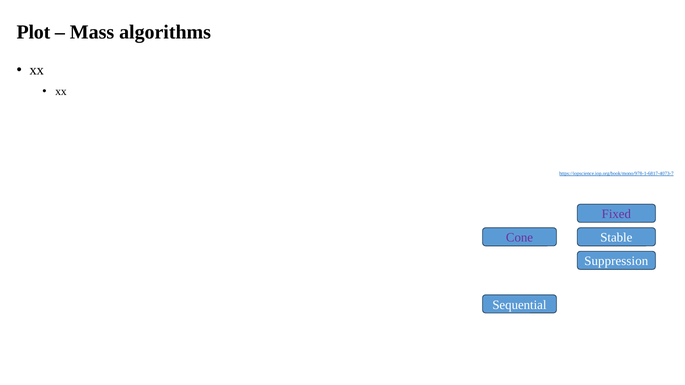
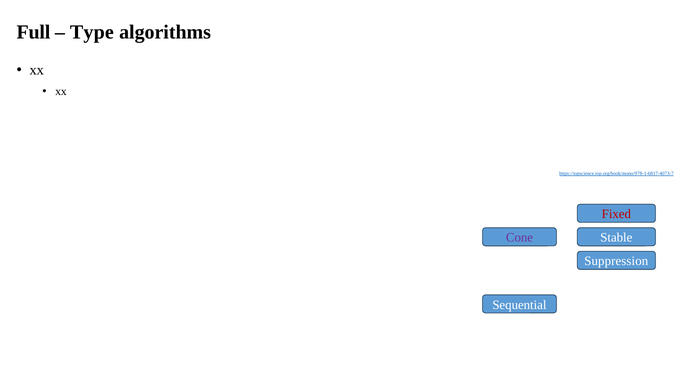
Plot: Plot -> Full (33, 32)
Mass: Mass -> Type (92, 32)
Fixed colour: purple -> red (616, 214)
